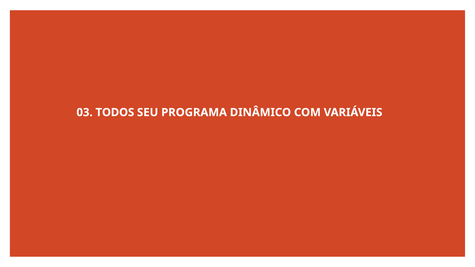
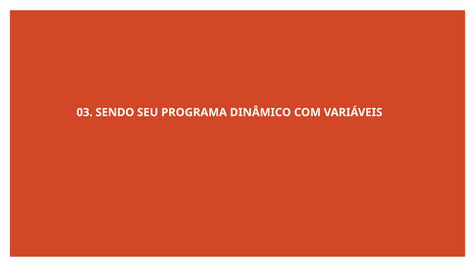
TODOS: TODOS -> SENDO (115, 112)
